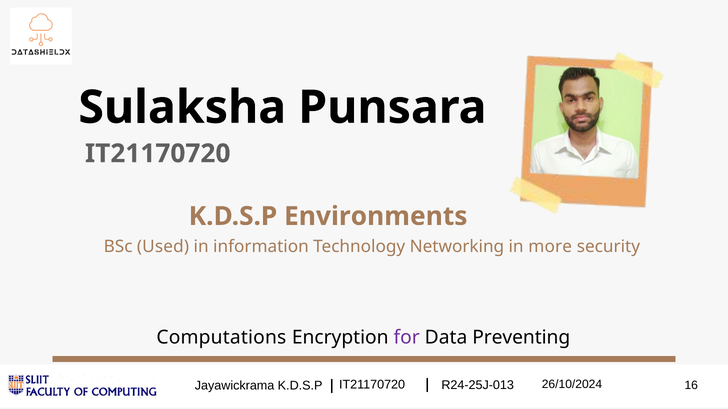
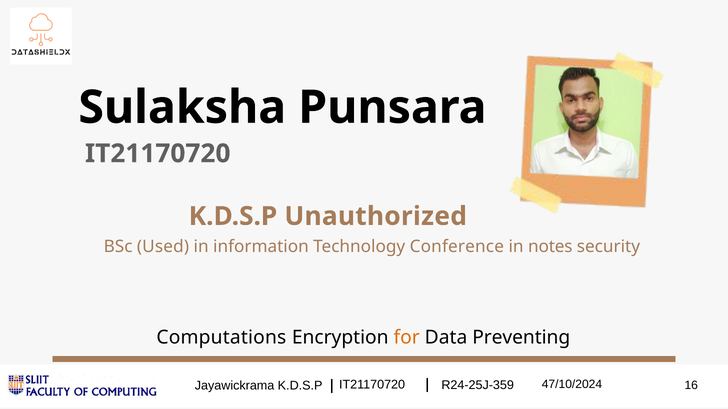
Environments: Environments -> Unauthorized (376, 216)
Networking: Networking -> Conference (457, 247)
more: more -> notes (550, 247)
for colour: purple -> orange (407, 338)
R24-25J-013: R24-25J-013 -> R24-25J-359 (478, 386)
26/10/2024: 26/10/2024 -> 47/10/2024 (572, 385)
